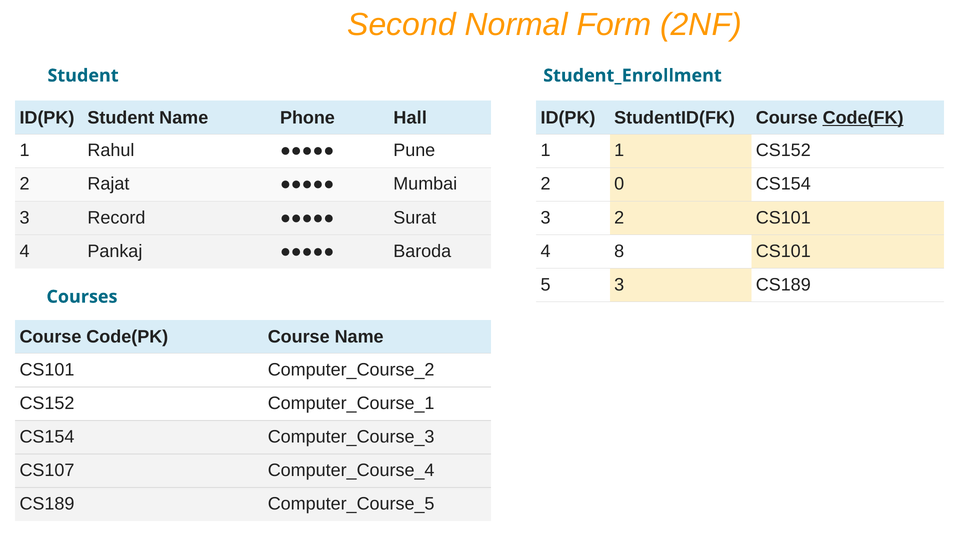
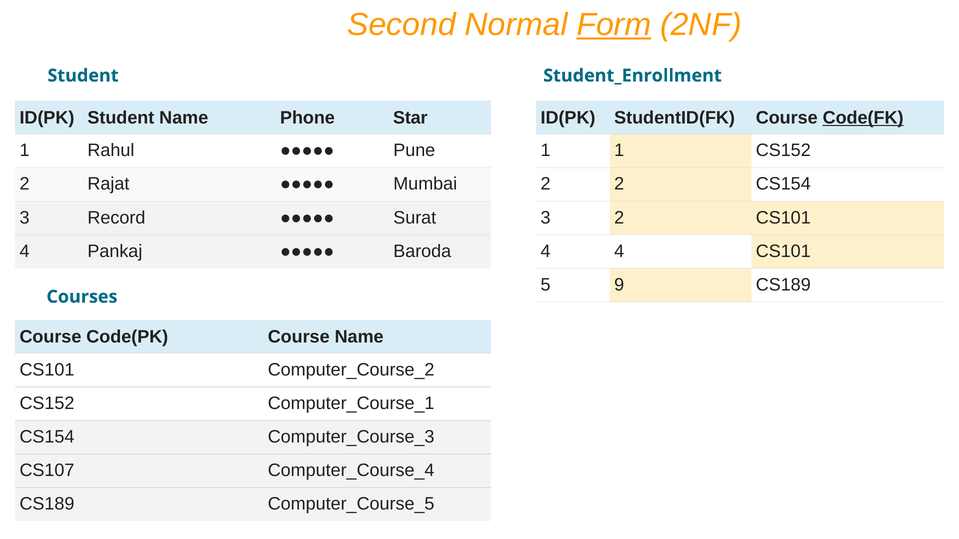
Form underline: none -> present (614, 25)
Hall: Hall -> Star (410, 118)
2 0: 0 -> 2 (619, 184)
4 8: 8 -> 4 (619, 251)
5 3: 3 -> 9 (619, 285)
